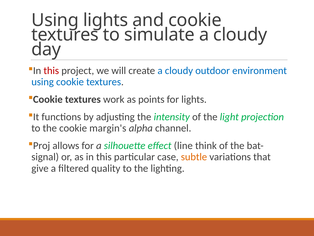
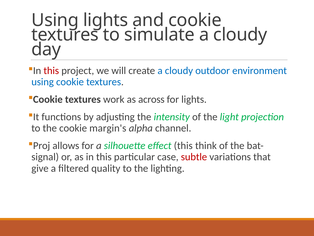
points: points -> across (151, 99)
effect line: line -> this (183, 145)
subtle colour: orange -> red (194, 157)
